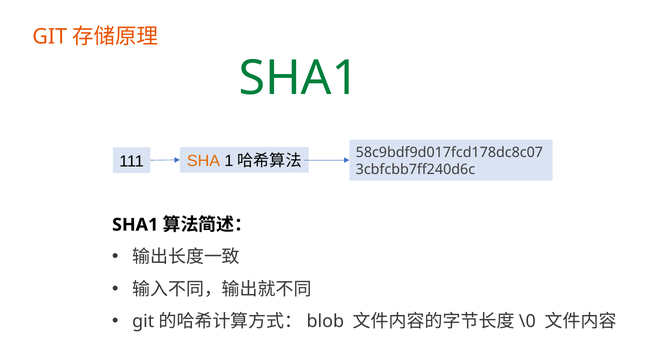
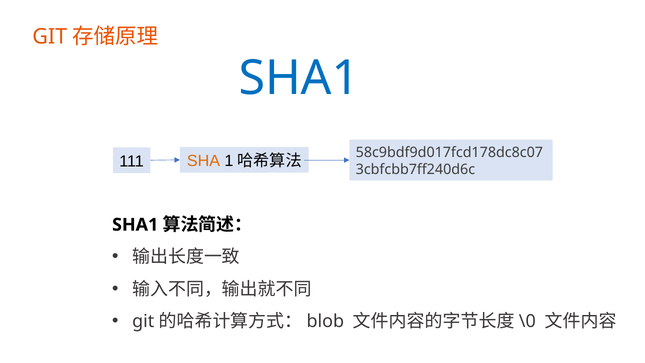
SHA1 colour: green -> blue (299, 78)
